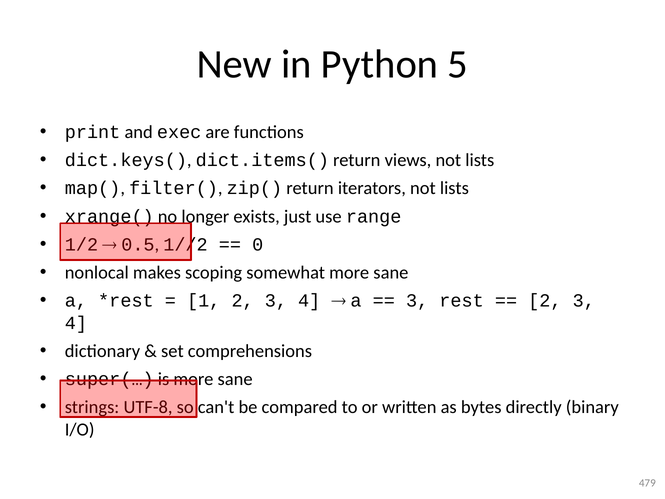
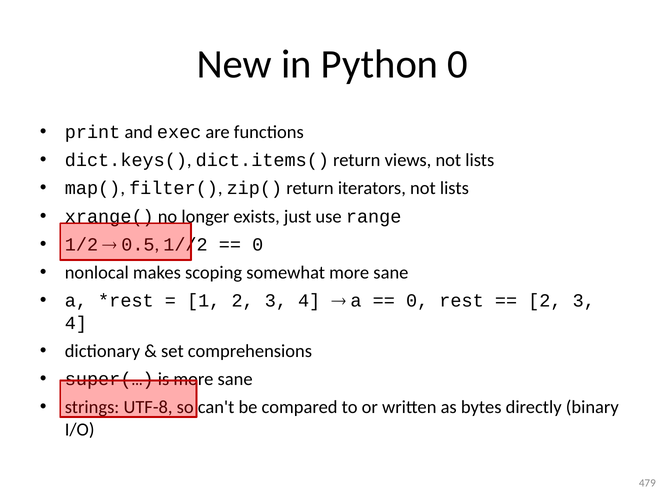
Python 5: 5 -> 0 (458, 64)
3: 3 -> 0 (417, 301)
